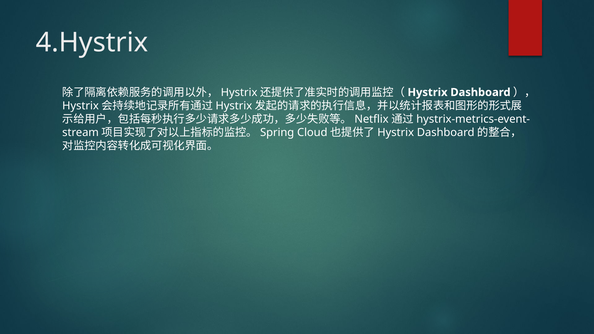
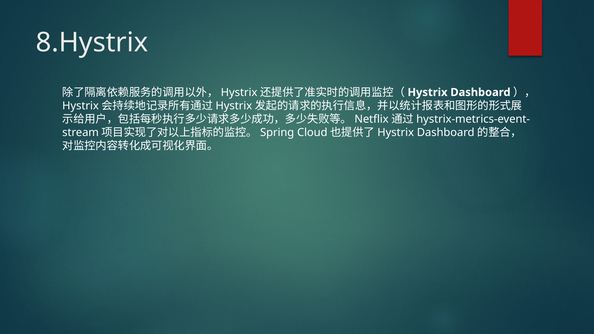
4.Hystrix: 4.Hystrix -> 8.Hystrix (92, 43)
